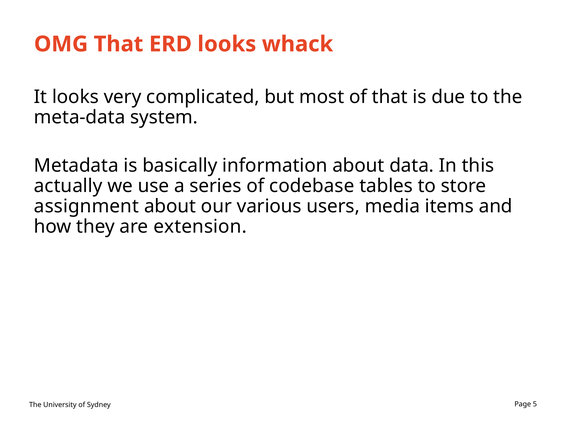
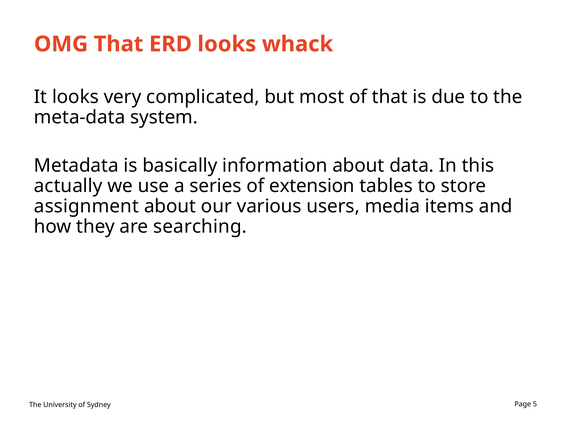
codebase: codebase -> extension (312, 186)
extension: extension -> searching (200, 227)
